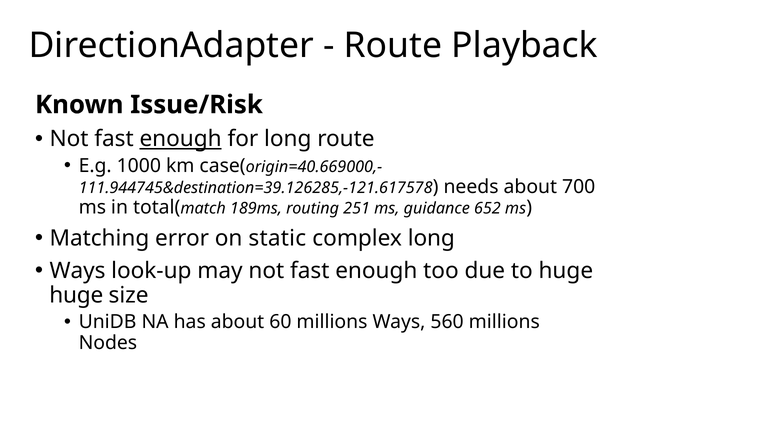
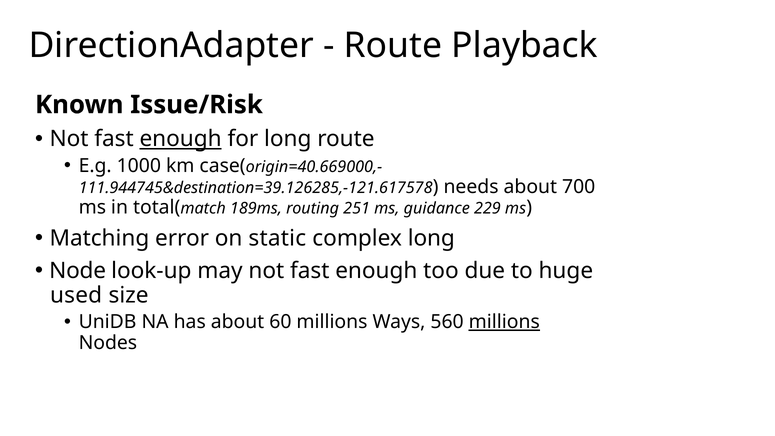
652: 652 -> 229 (487, 209)
Ways: Ways -> Node (78, 271)
huge: huge -> used (76, 295)
millions underline: none -> present (504, 322)
